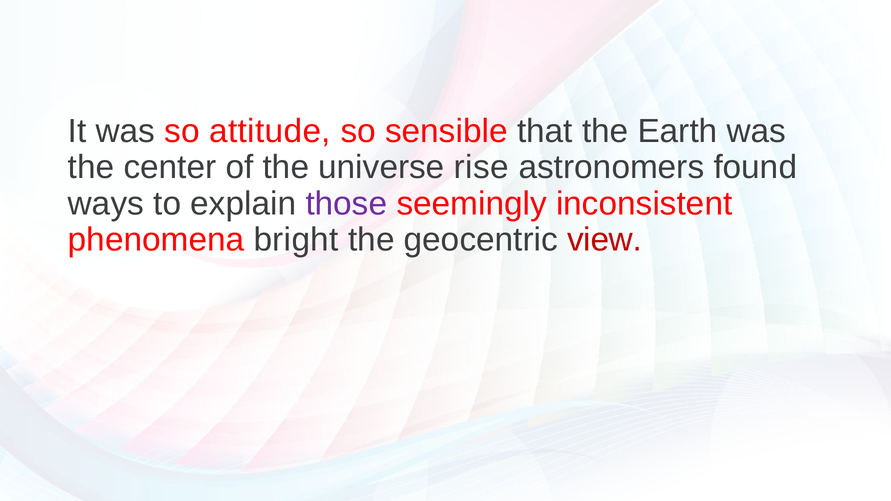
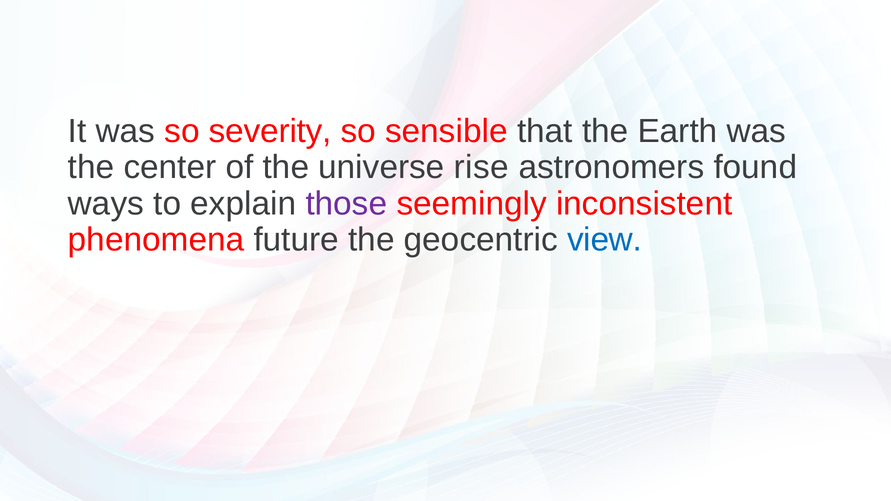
attitude: attitude -> severity (270, 131)
bright: bright -> future (296, 240)
view colour: red -> blue (604, 240)
